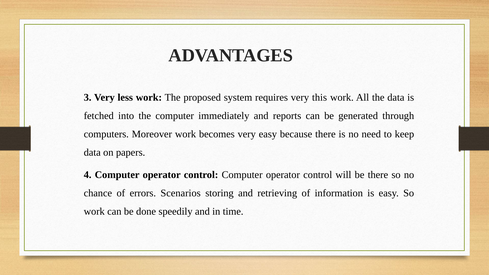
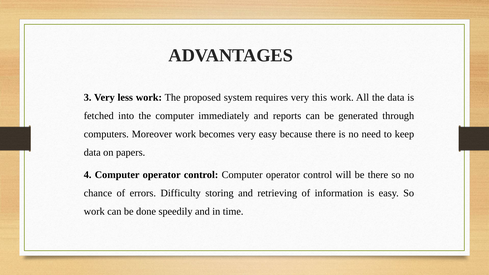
Scenarios: Scenarios -> Difficulty (181, 193)
